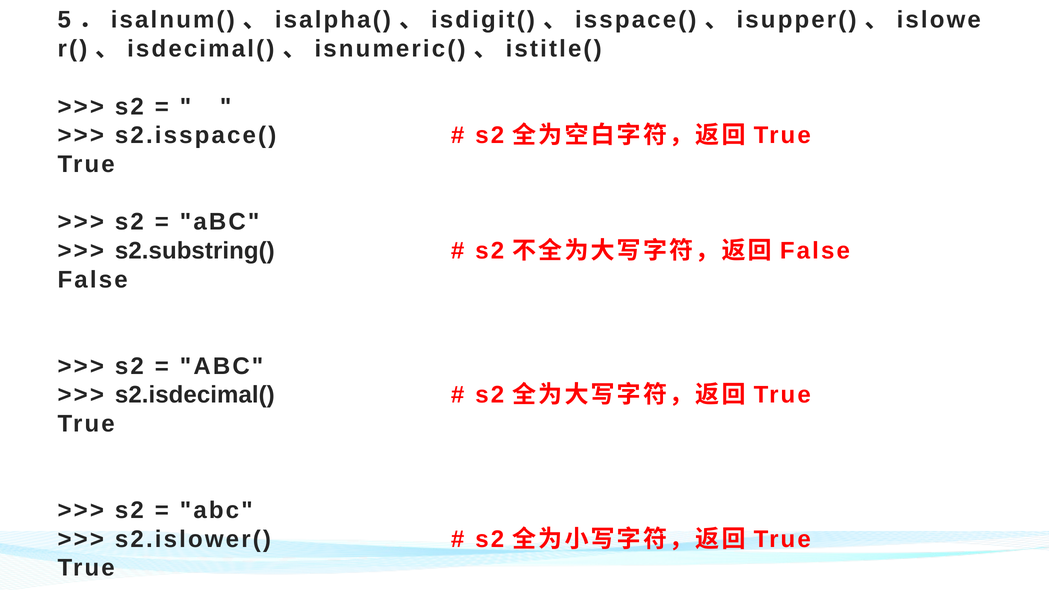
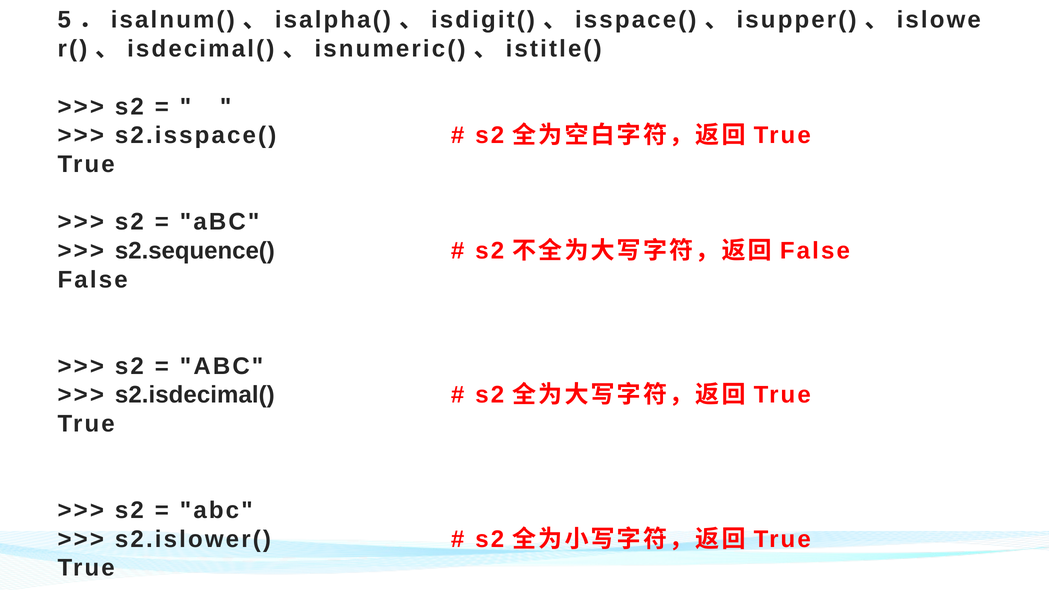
s2.substring(: s2.substring( -> s2.sequence( (195, 251)
